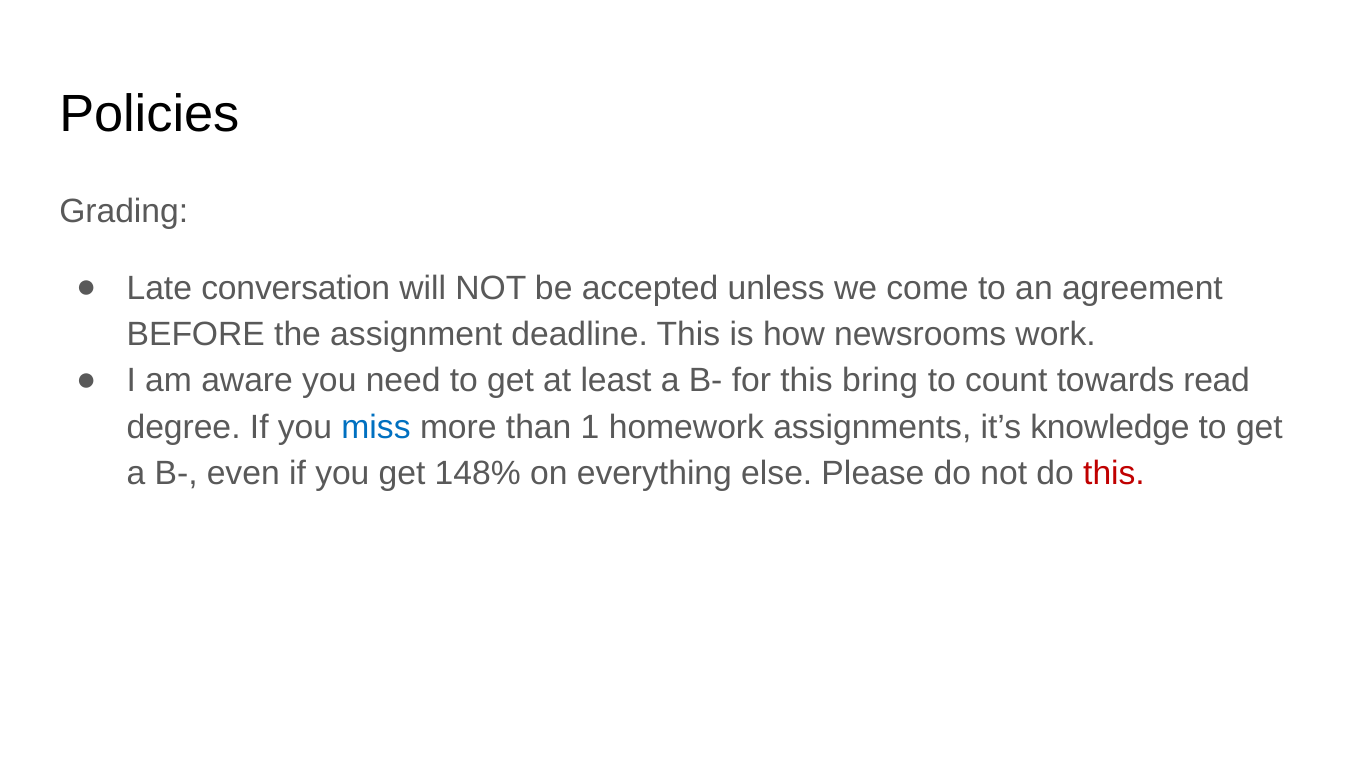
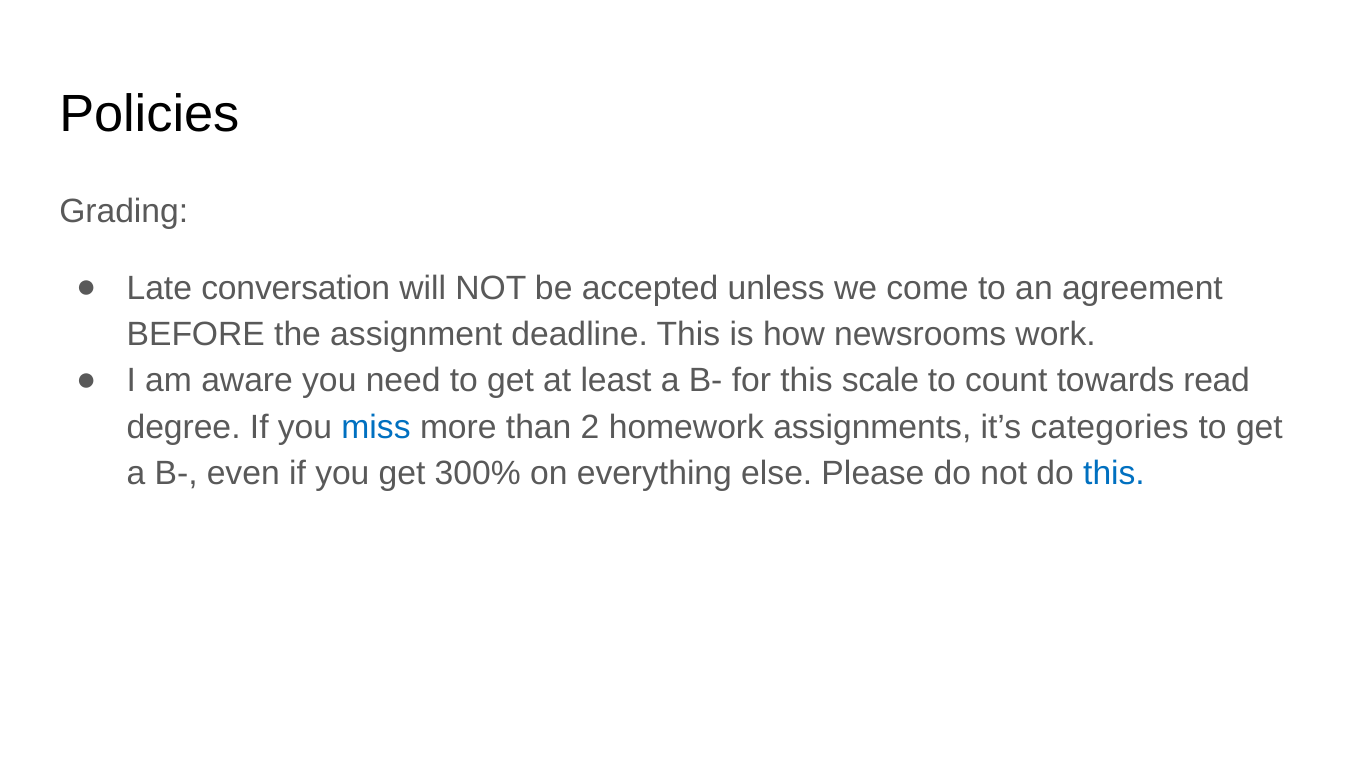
bring: bring -> scale (880, 381)
1: 1 -> 2 (590, 427)
knowledge: knowledge -> categories (1110, 427)
148%: 148% -> 300% (478, 474)
this colour: red -> blue (1114, 474)
